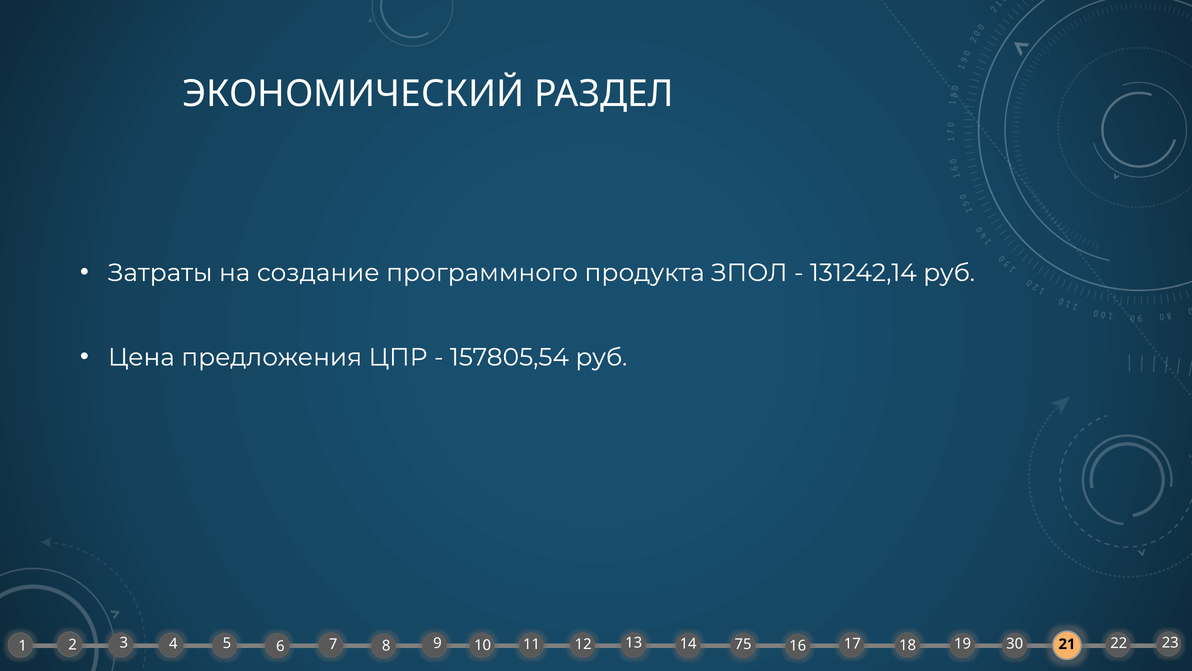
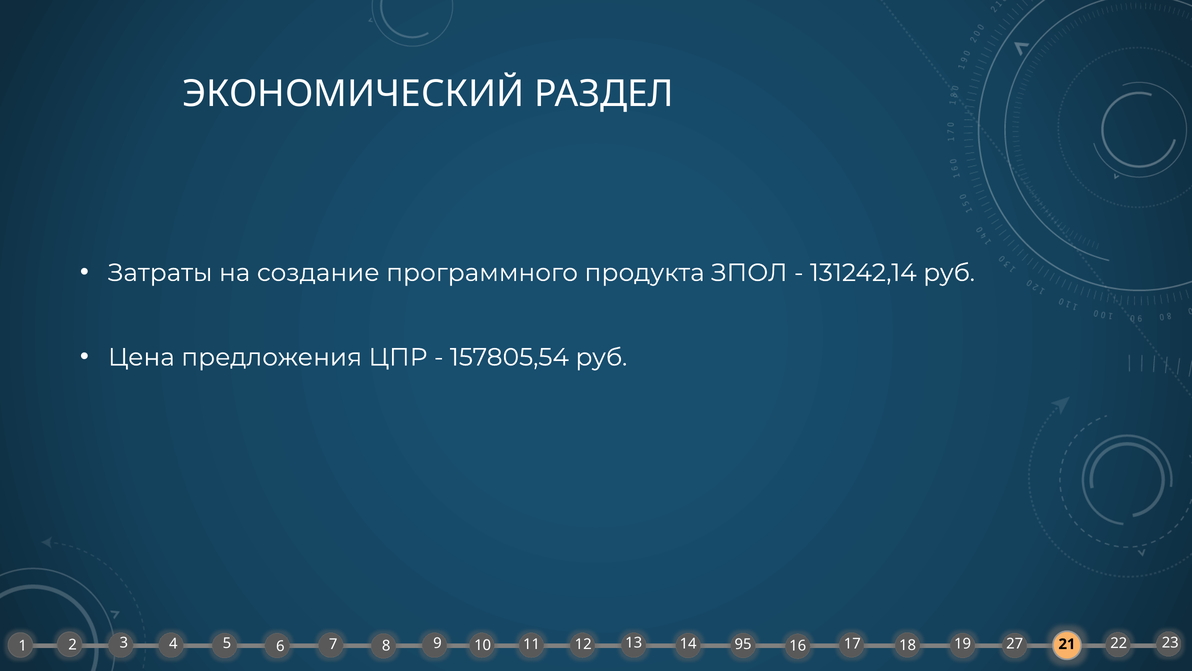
75: 75 -> 95 (743, 644)
30: 30 -> 27 (1015, 643)
